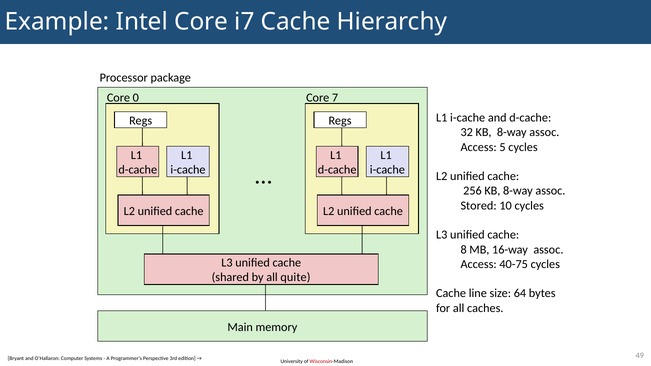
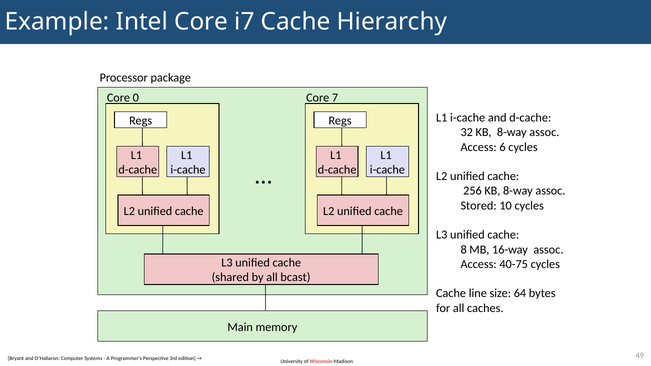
5: 5 -> 6 (503, 147)
quite: quite -> bcast (296, 278)
